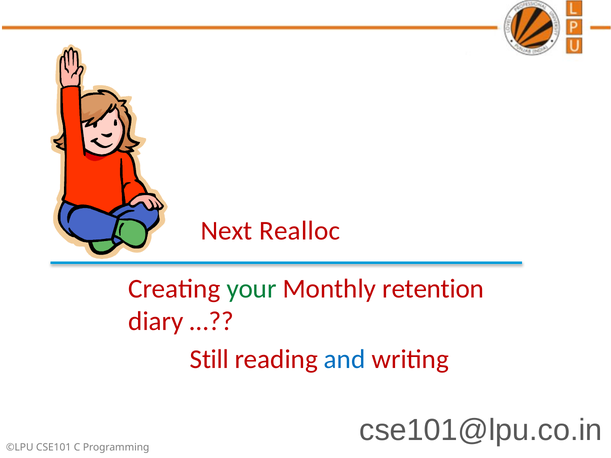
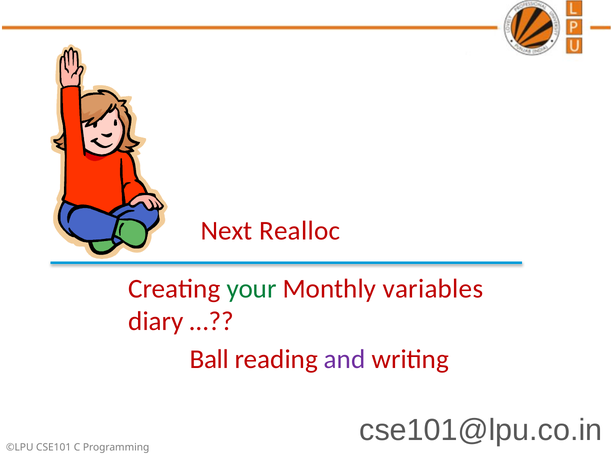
retention: retention -> variables (433, 289)
Still: Still -> Ball (209, 360)
and colour: blue -> purple (345, 360)
